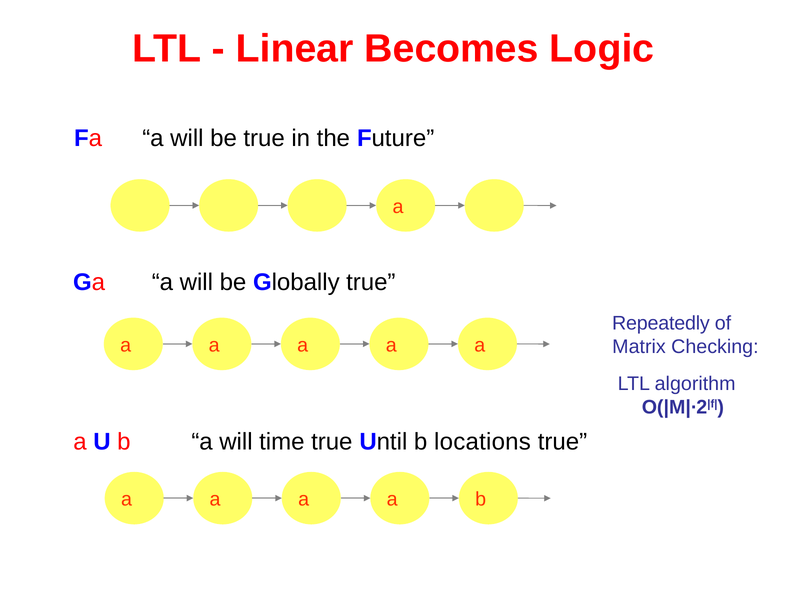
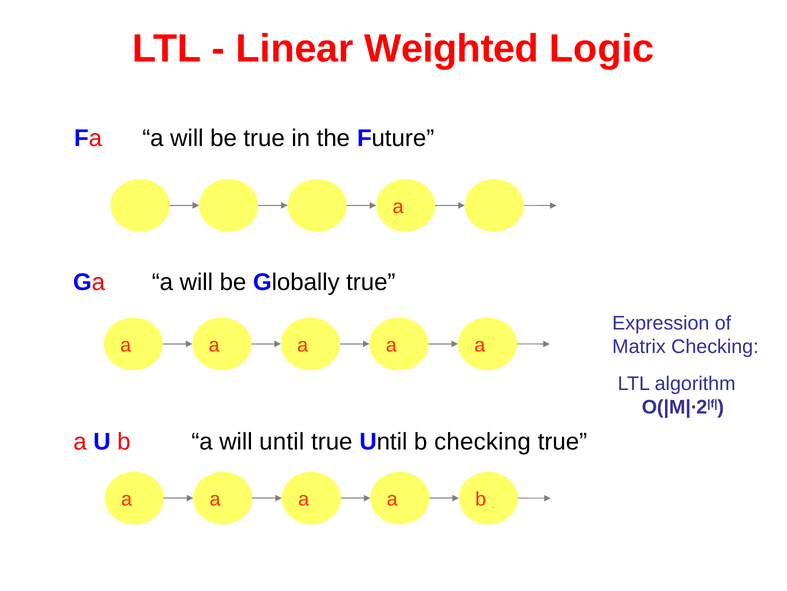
Becomes: Becomes -> Weighted (452, 49)
Repeatedly: Repeatedly -> Expression (661, 323)
will time: time -> until (282, 441)
b locations: locations -> checking (482, 441)
